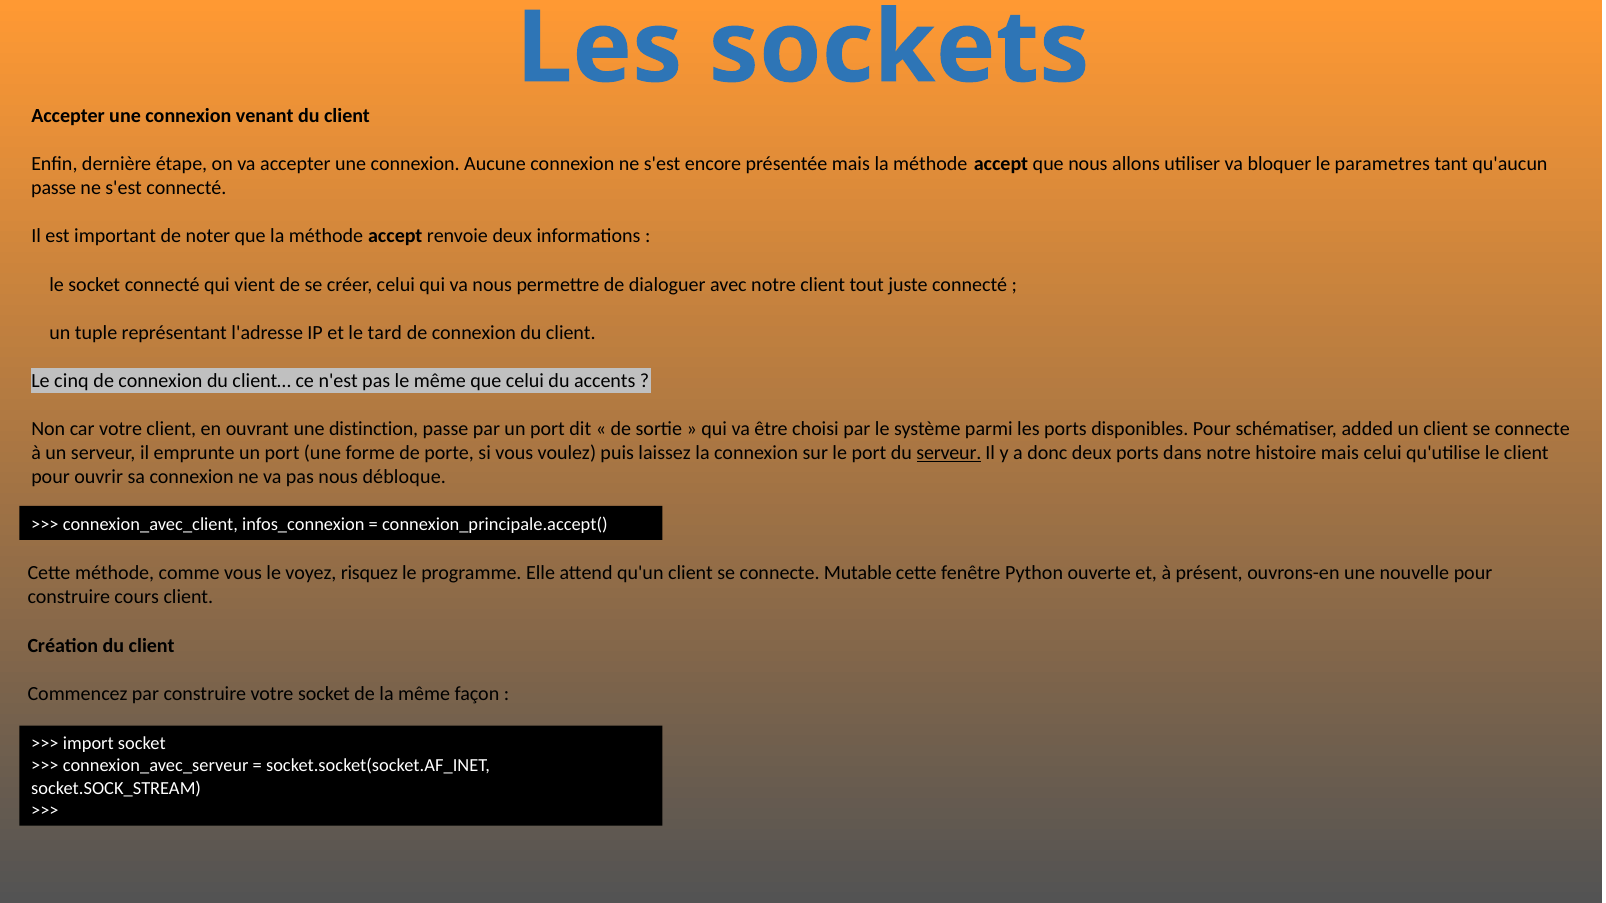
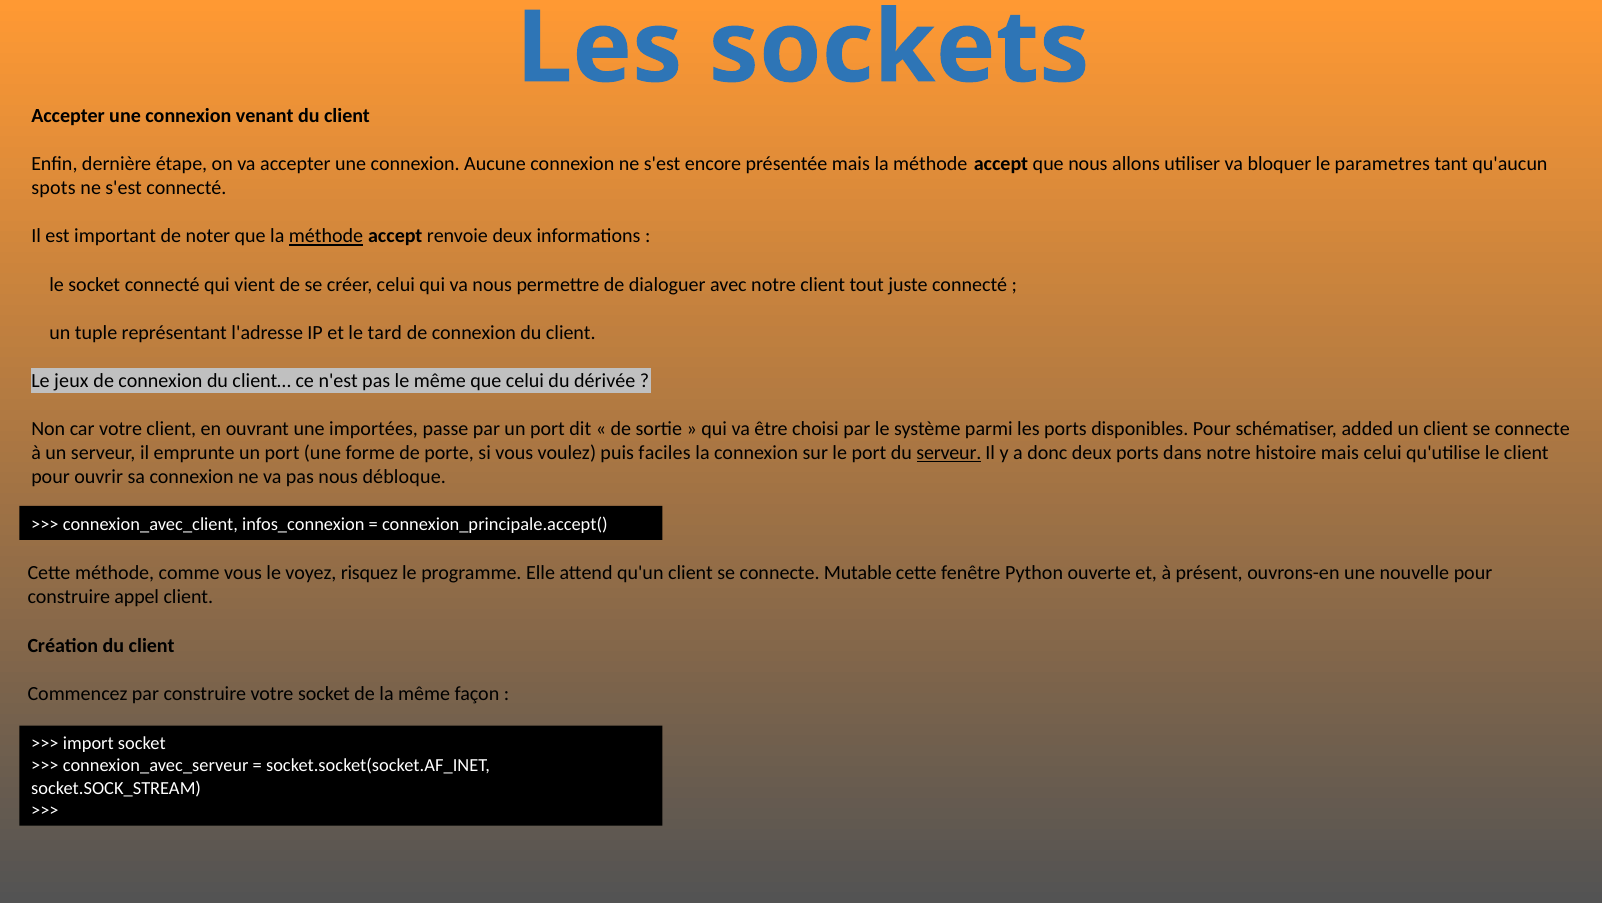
passe: passe -> spots (53, 188)
méthode underline: none -> present (326, 236)
cinq: cinq -> jeux (71, 381)
accents: accents -> dérivée (605, 381)
distinction: distinction -> importées (374, 429)
laissez: laissez -> faciles (665, 453)
cours: cours -> appel (137, 598)
